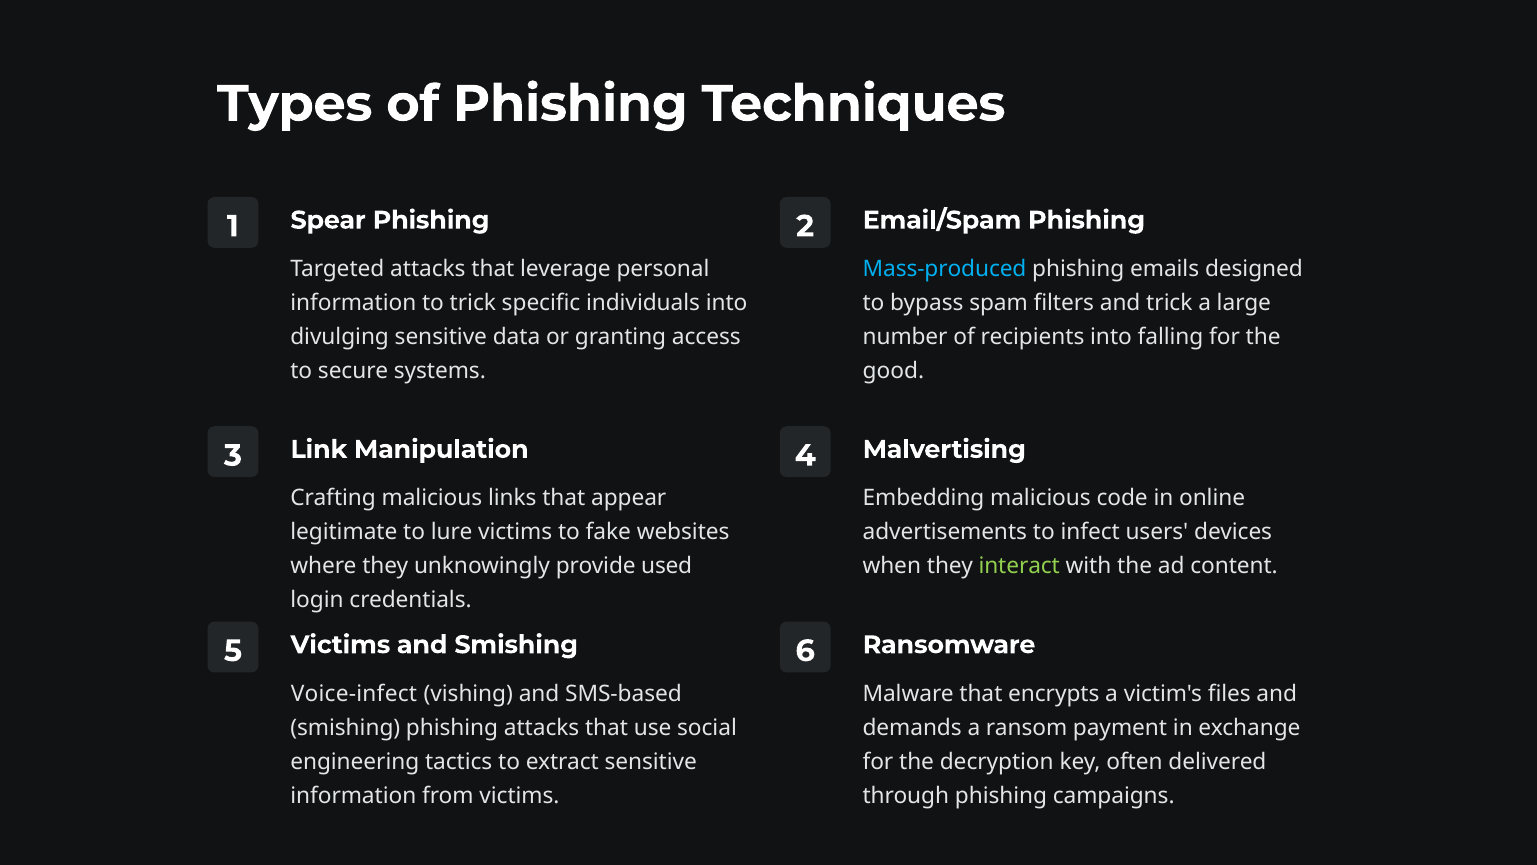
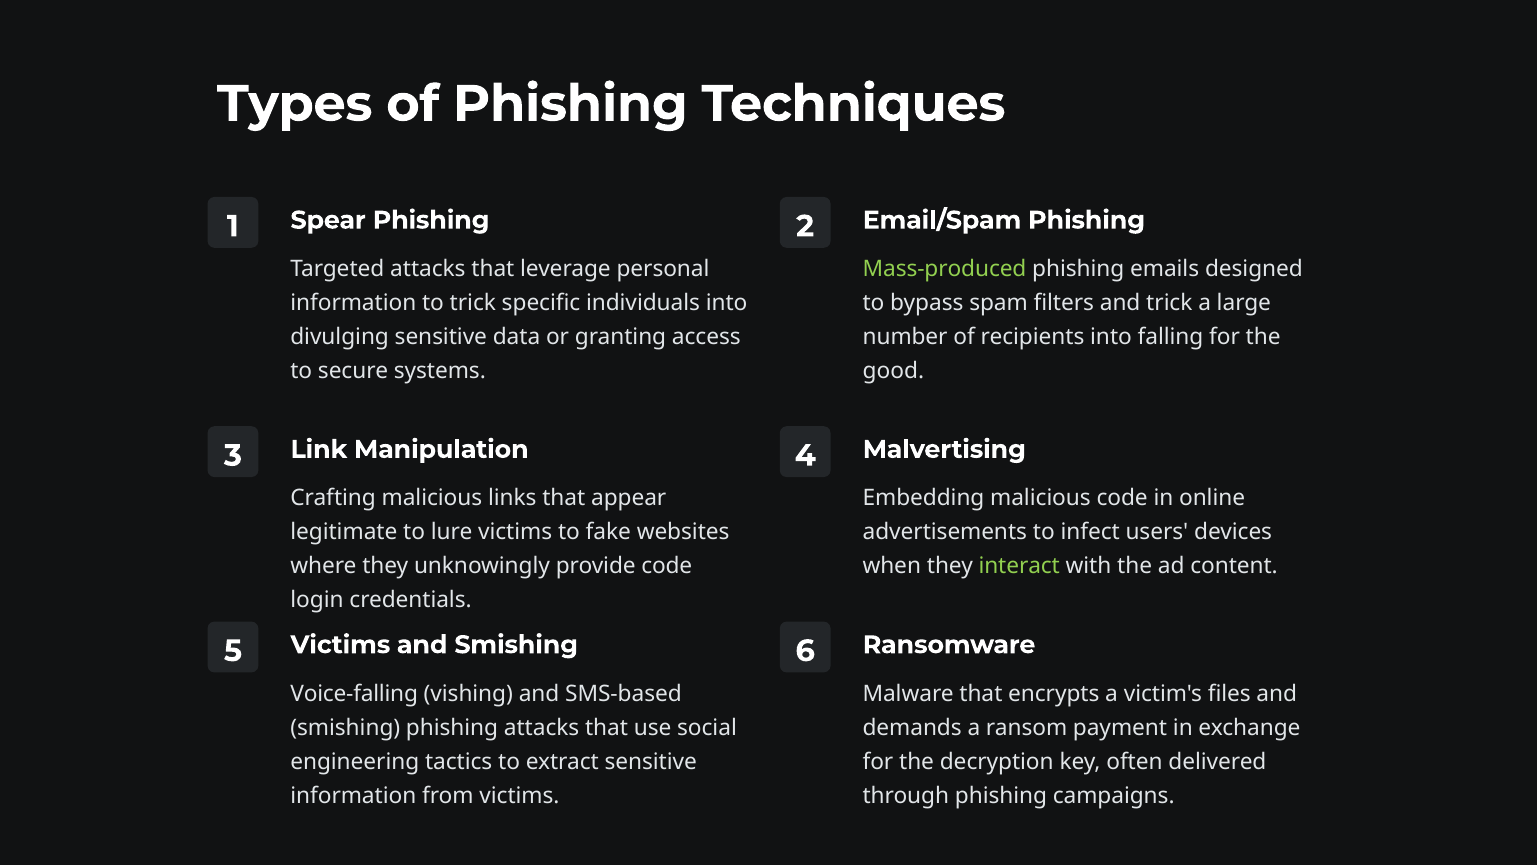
Mass-produced colour: light blue -> light green (945, 269)
provide used: used -> code (667, 566)
Voice-infect: Voice-infect -> Voice-falling (354, 694)
